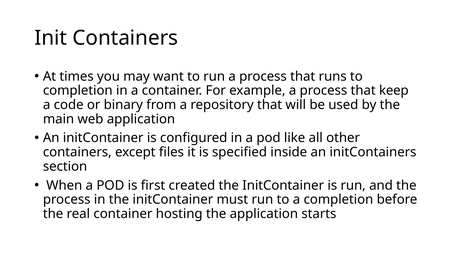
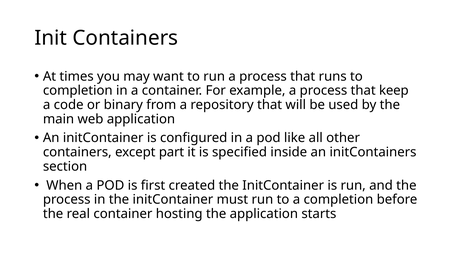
files: files -> part (172, 152)
